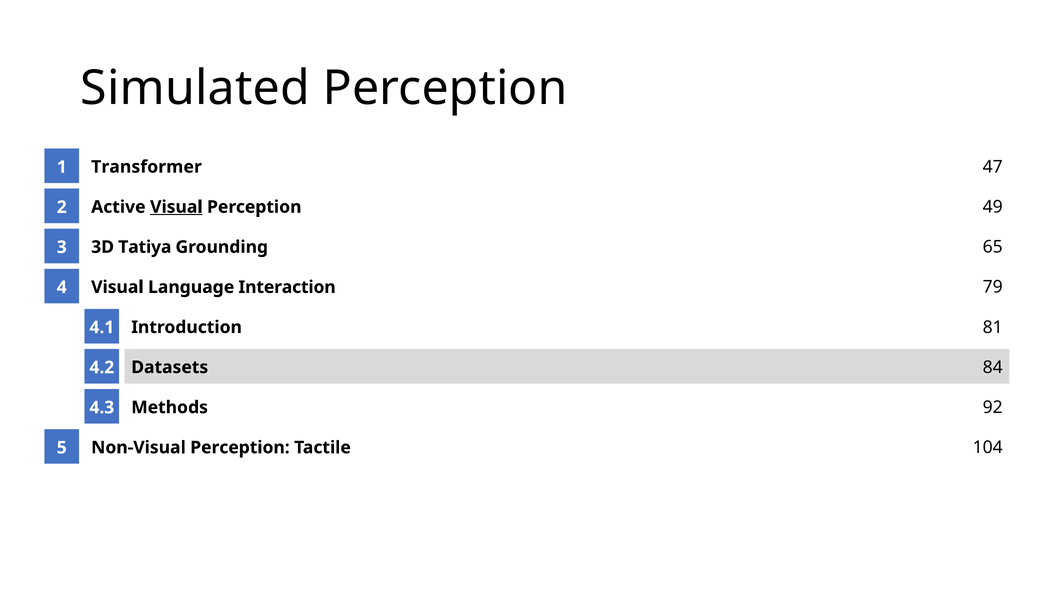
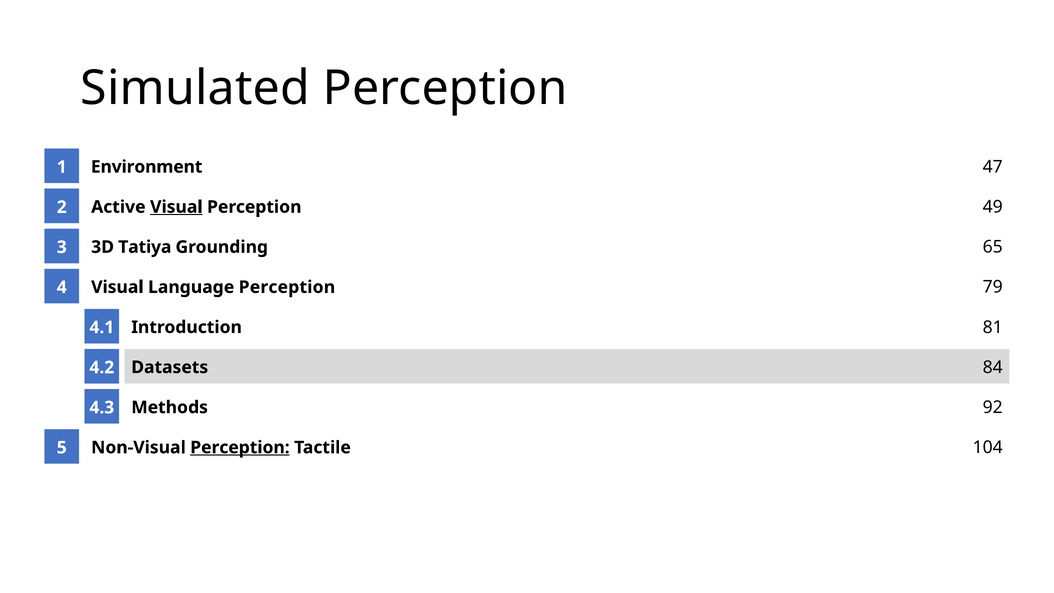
Transformer: Transformer -> Environment (147, 167)
Language Interaction: Interaction -> Perception (287, 287)
Perception underline: none -> present (240, 447)
